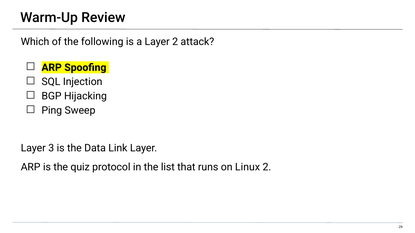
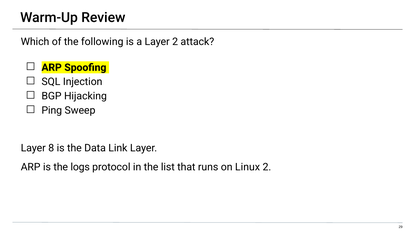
3: 3 -> 8 (51, 148)
quiz: quiz -> logs (80, 167)
